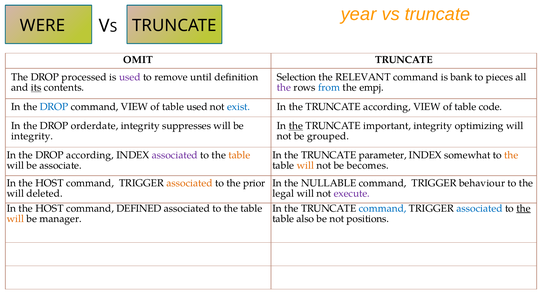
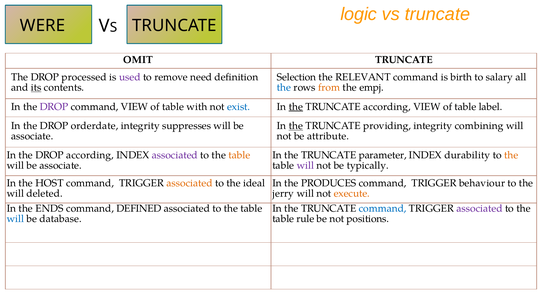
year: year -> logic (359, 14)
until: until -> need (201, 77)
bank: bank -> birth (461, 77)
pieces: pieces -> salary (499, 77)
the colour: purple -> blue (284, 87)
from colour: blue -> orange (329, 87)
DROP colour: blue -> purple (54, 107)
table used: used -> with (197, 107)
the underline: none -> present (296, 107)
code: code -> label (490, 107)
important: important -> providing (387, 126)
optimizing: optimizing -> combining (479, 126)
integrity: integrity -> associate (32, 136)
grouped: grouped -> attribute (328, 136)
somewhat: somewhat -> durability (467, 155)
will colour: orange -> purple (305, 165)
becomes: becomes -> typically (368, 165)
prior: prior -> ideal (254, 183)
NULLABLE: NULLABLE -> PRODUCES (329, 183)
legal: legal -> jerry (283, 193)
execute colour: purple -> orange (352, 193)
HOST: HOST -> ENDS (49, 208)
associated colour: blue -> purple (480, 208)
the underline: present -> none (523, 208)
will colour: orange -> blue (15, 219)
manager: manager -> database (61, 219)
also: also -> rule (305, 219)
